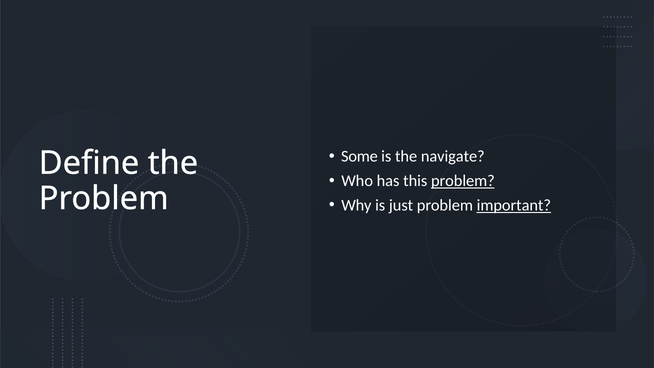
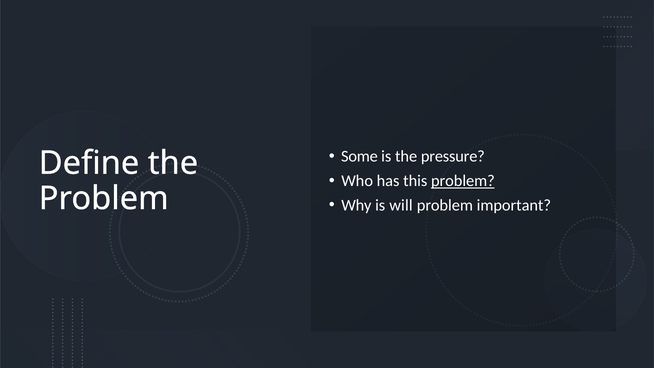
navigate: navigate -> pressure (453, 156)
just: just -> will (401, 205)
important underline: present -> none (514, 205)
